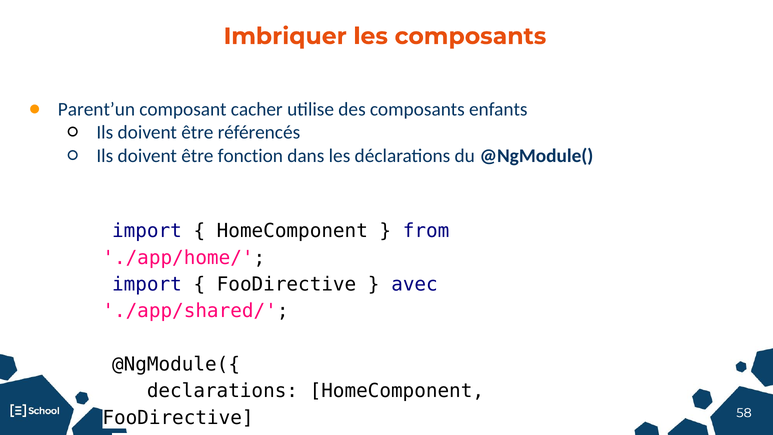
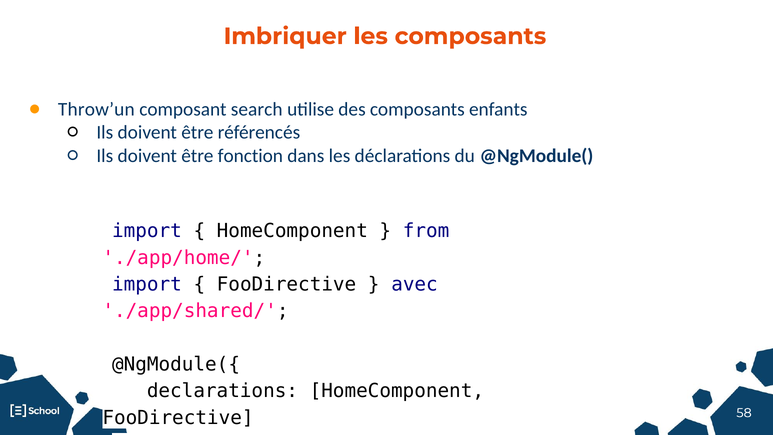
Parent’un: Parent’un -> Throw’un (96, 109)
cacher: cacher -> search (257, 109)
